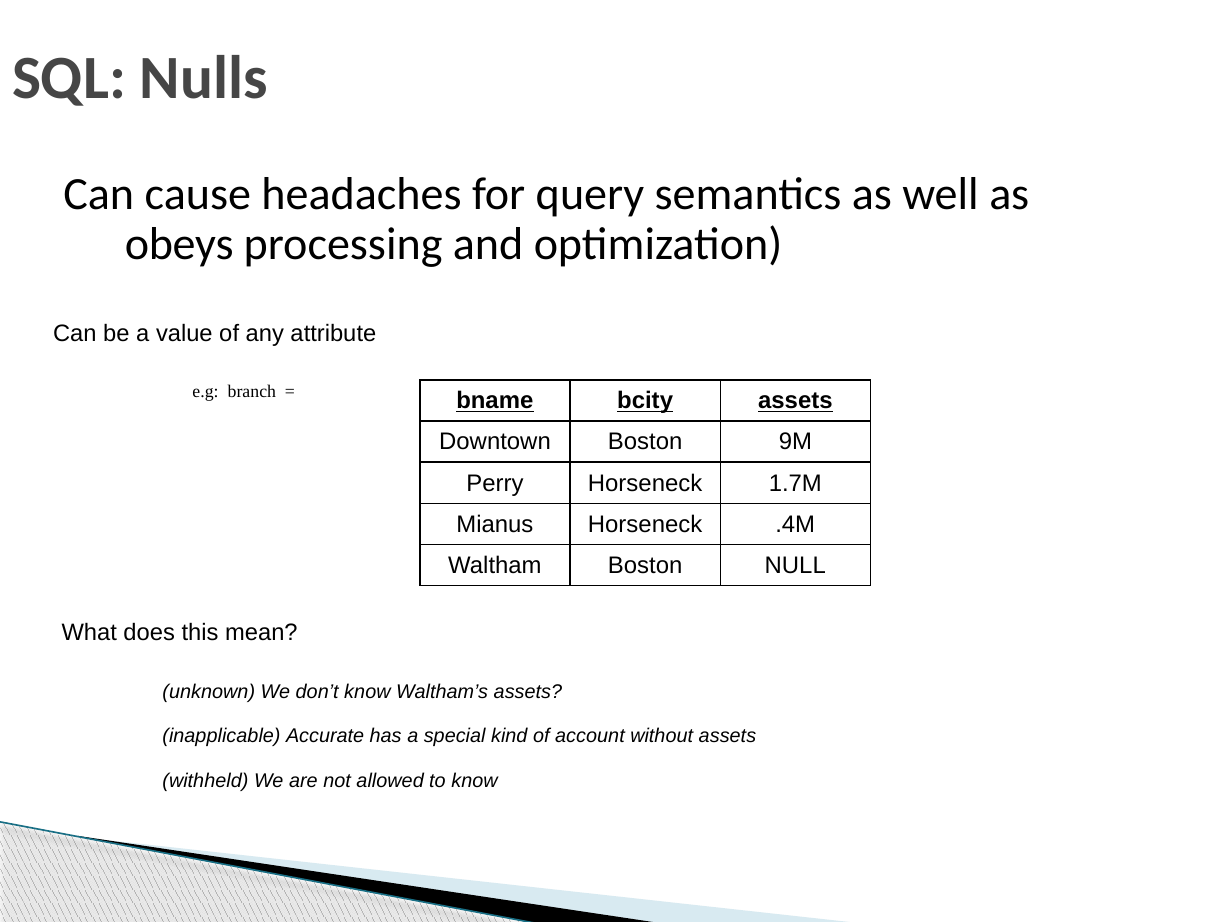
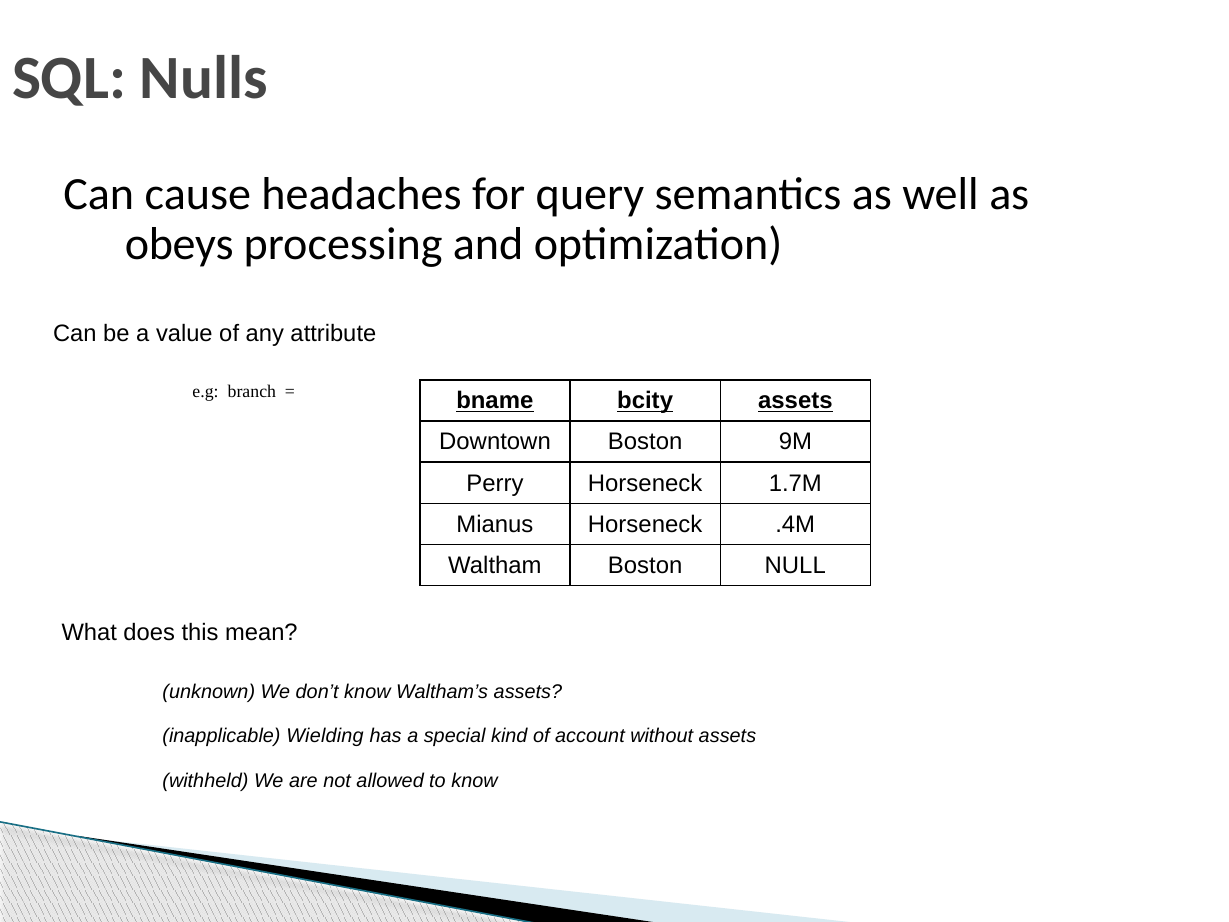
Accurate: Accurate -> Wielding (325, 736)
